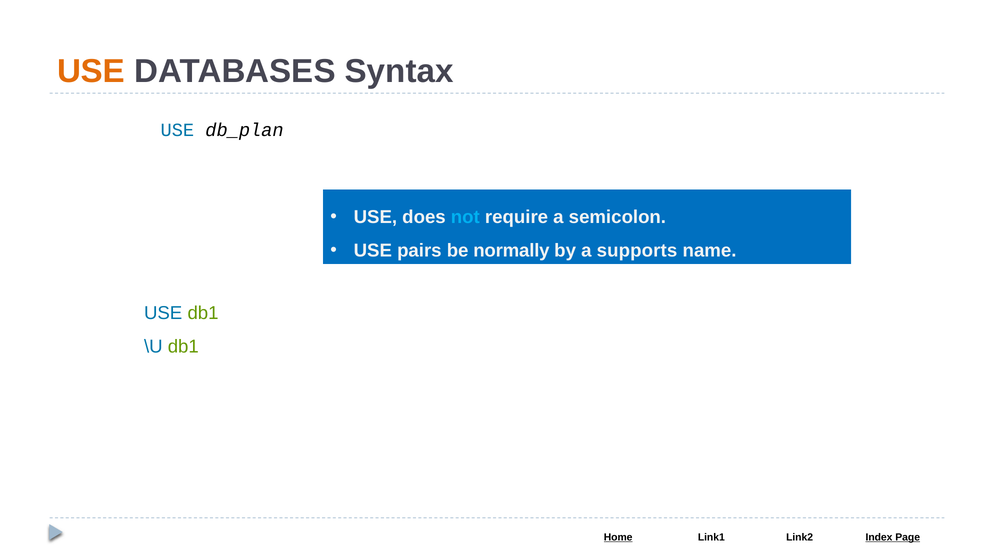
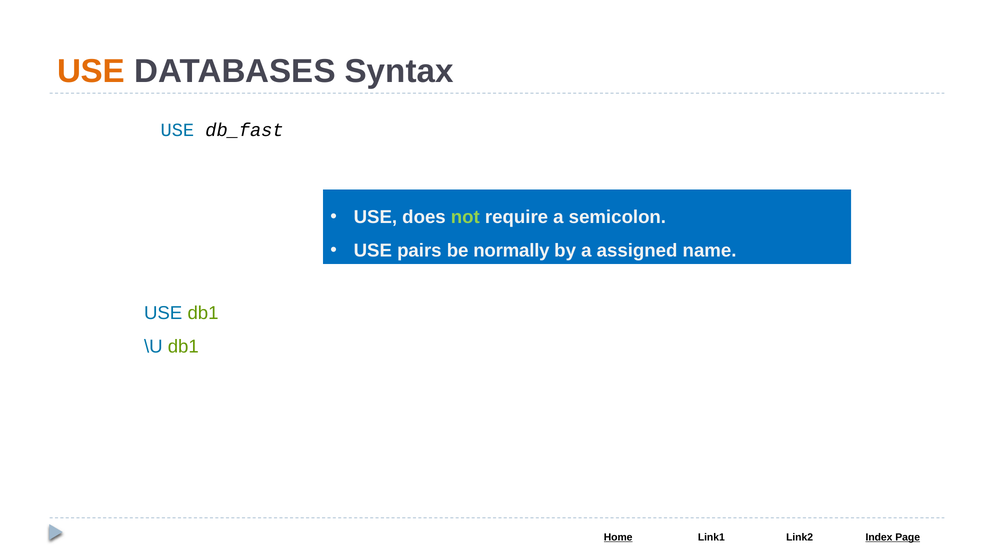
db_plan: db_plan -> db_fast (244, 130)
not colour: light blue -> light green (465, 217)
supports: supports -> assigned (637, 250)
